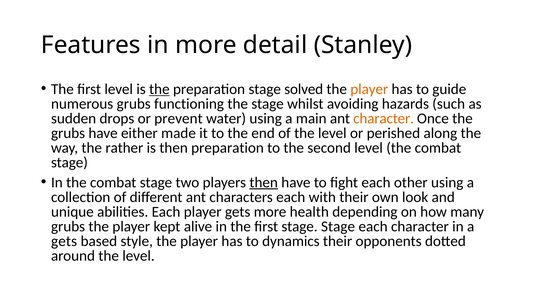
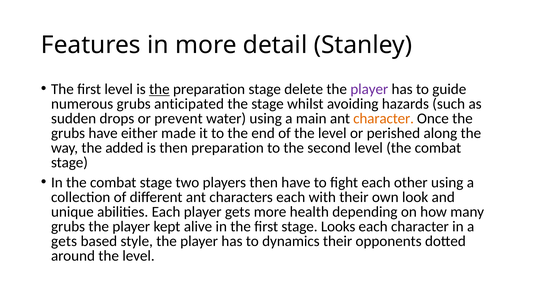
solved: solved -> delete (304, 89)
player colour: orange -> purple (369, 89)
functioning: functioning -> anticipated (189, 104)
rather: rather -> added (124, 148)
then underline: present -> none (264, 182)
stage Stage: Stage -> Looks (338, 226)
